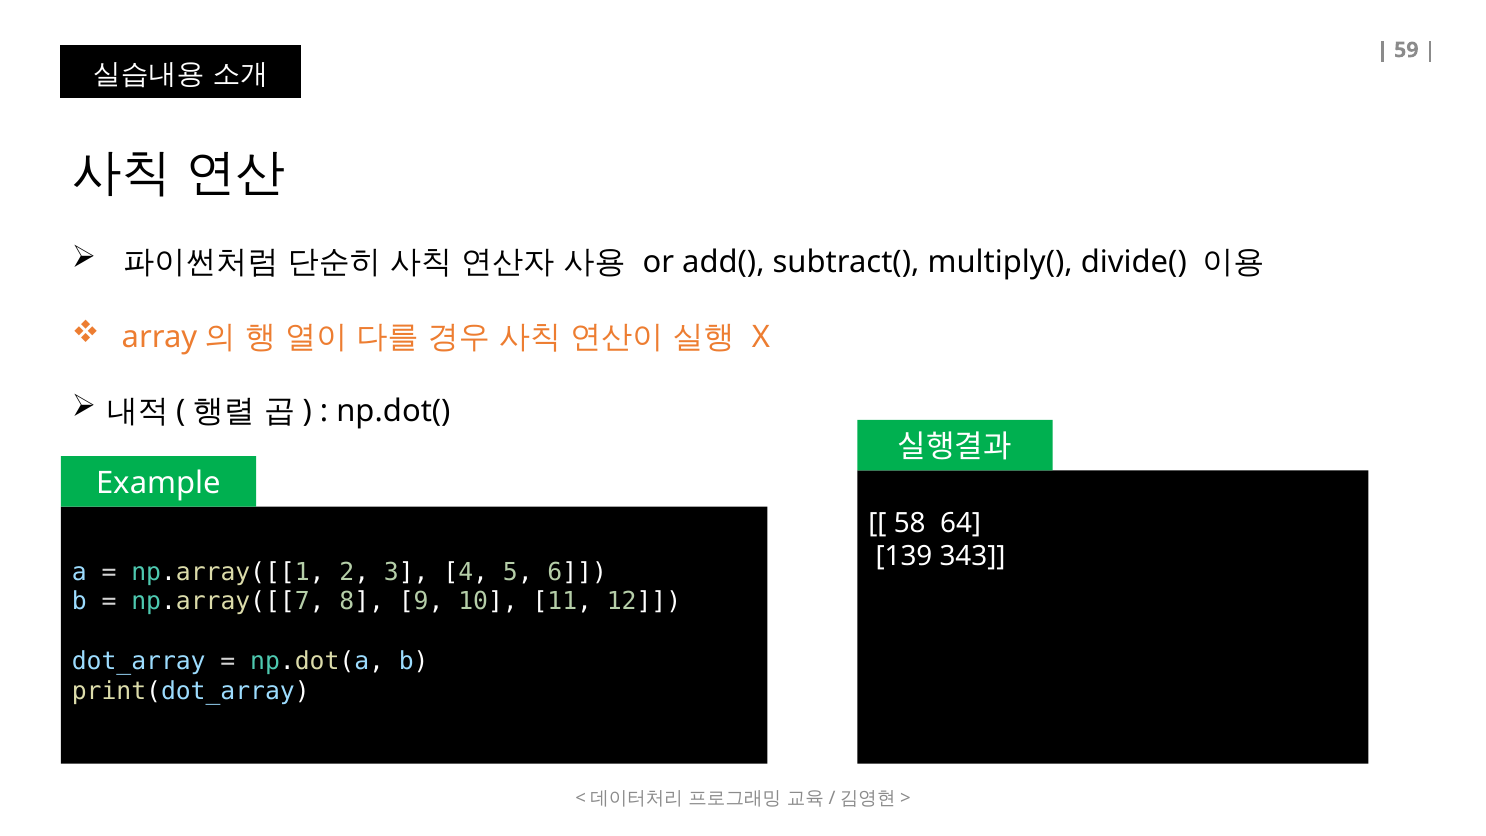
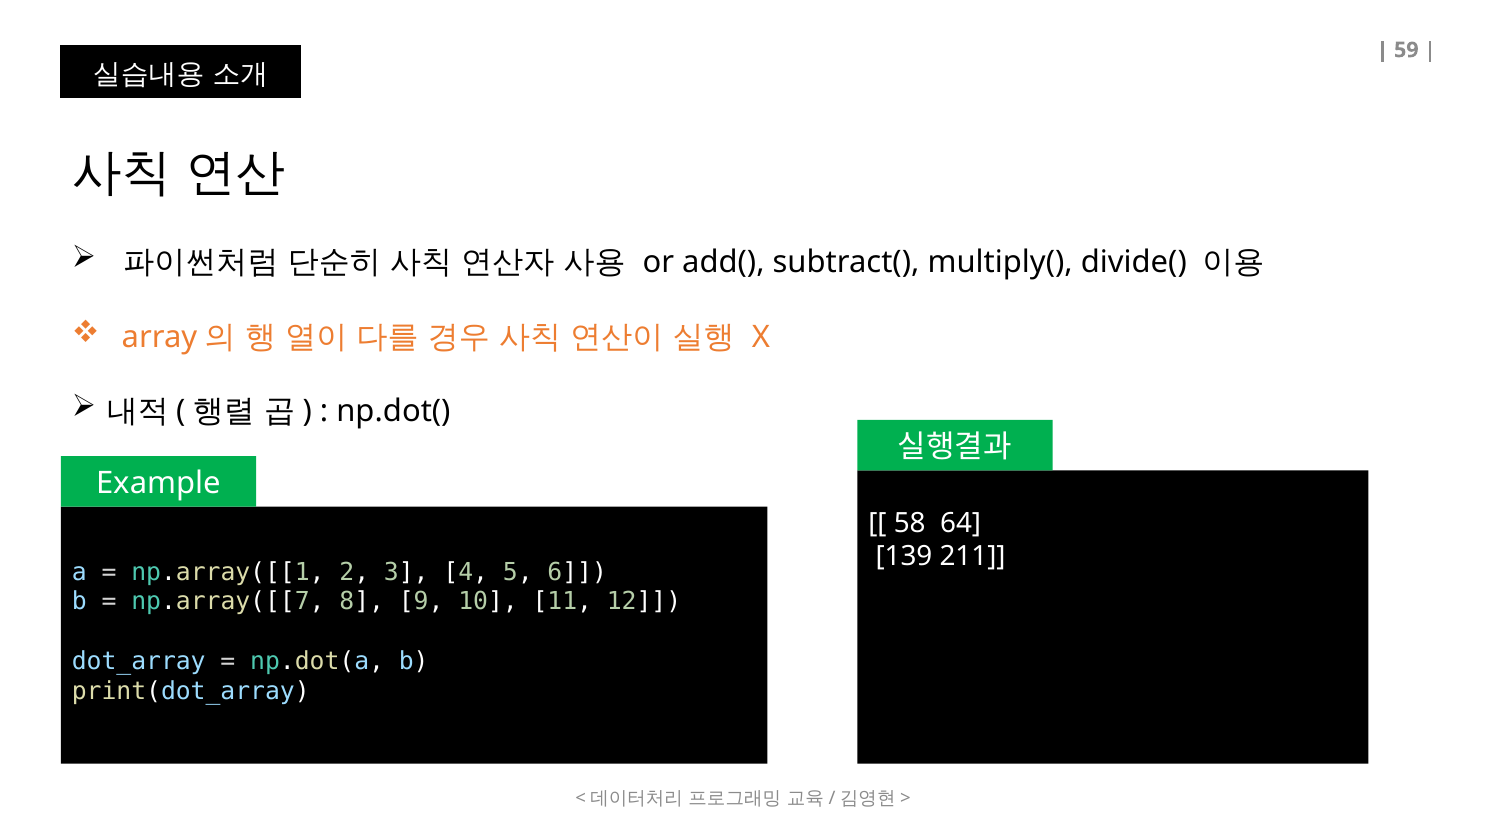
343: 343 -> 211 (973, 556)
